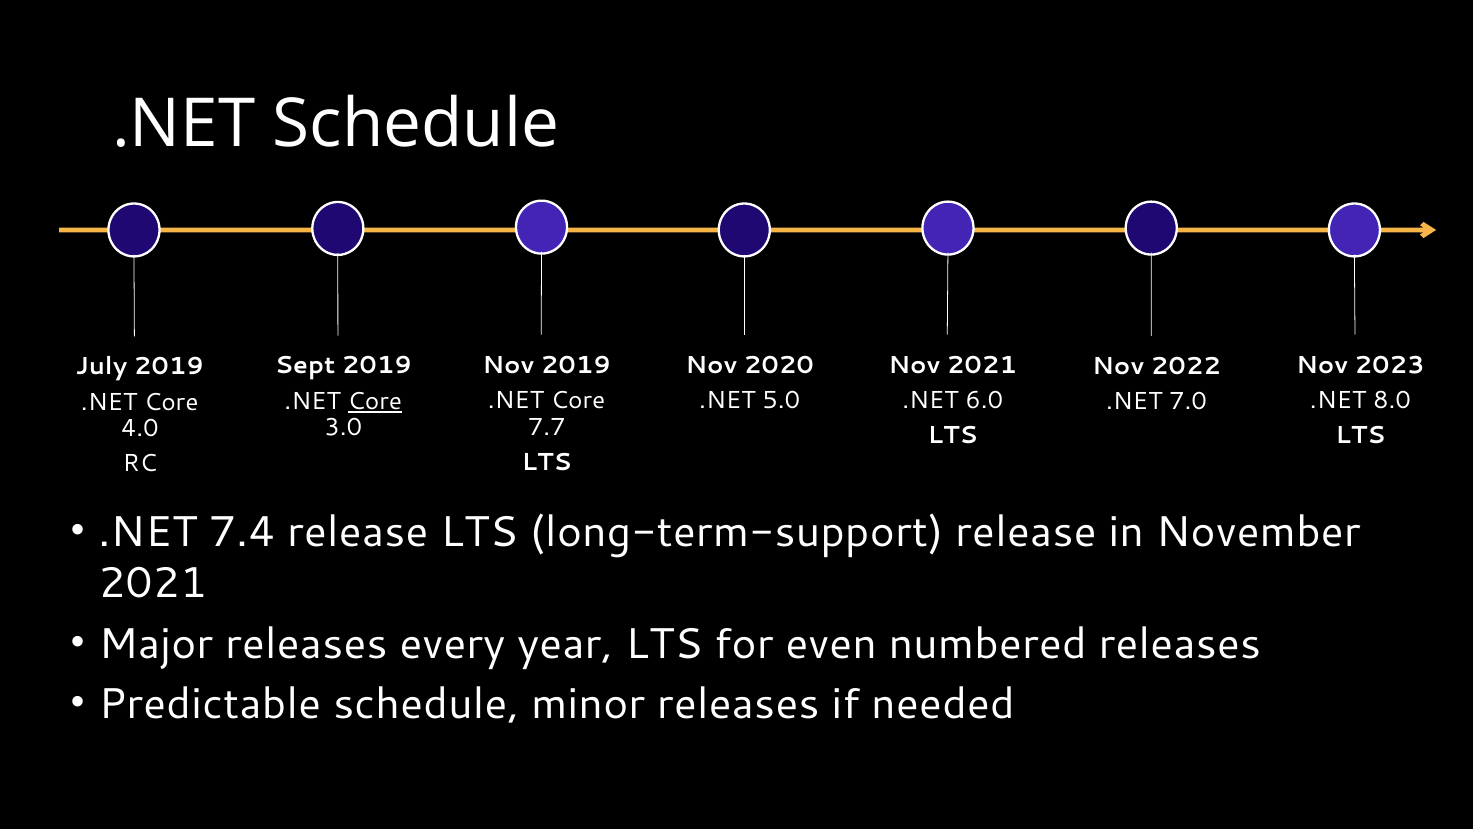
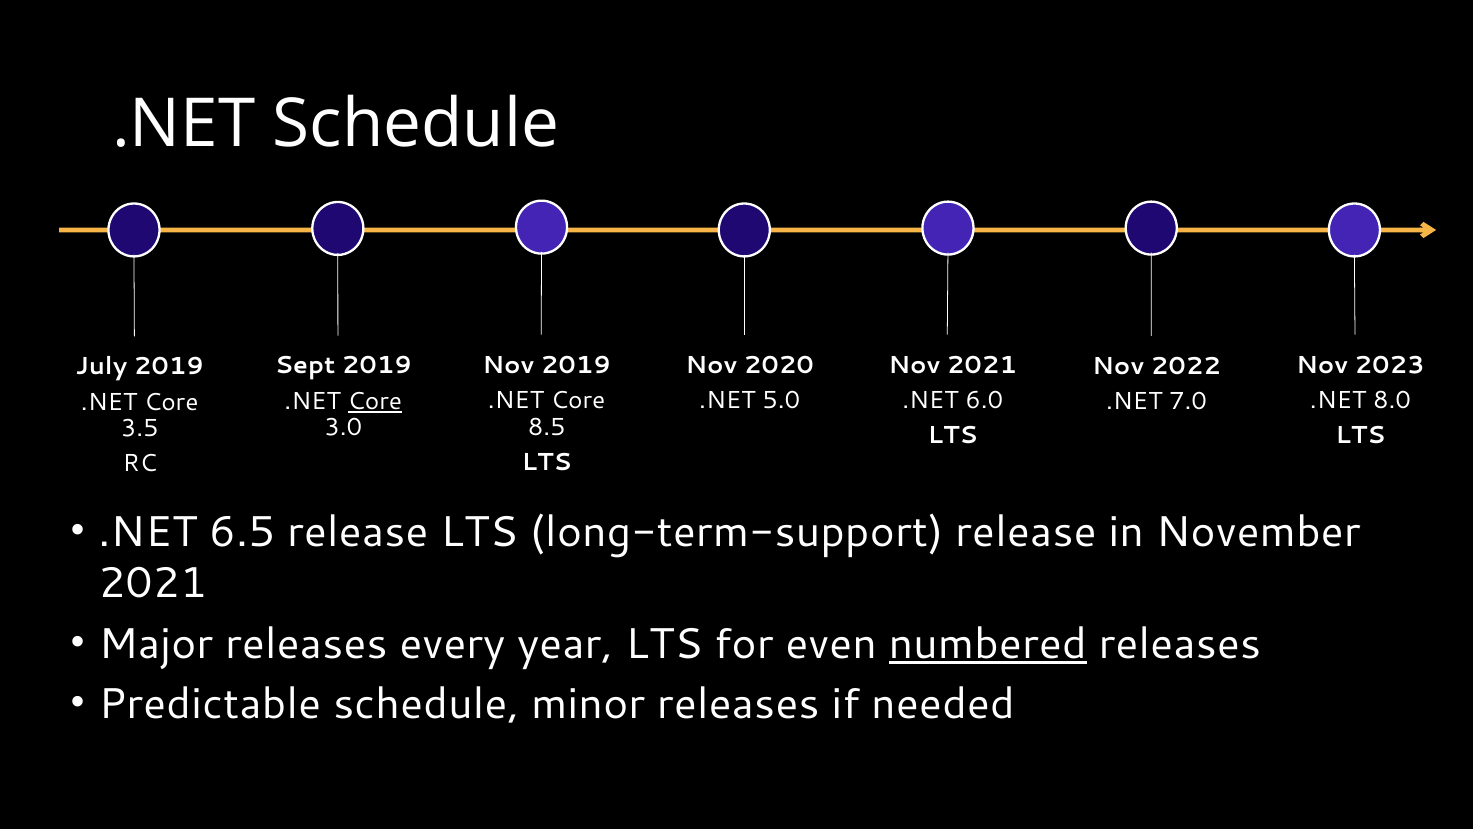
7.7: 7.7 -> 8.5 (547, 427)
4.0: 4.0 -> 3.5 (140, 428)
7.4: 7.4 -> 6.5 (242, 532)
numbered underline: none -> present (988, 644)
